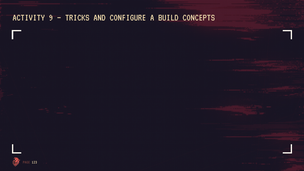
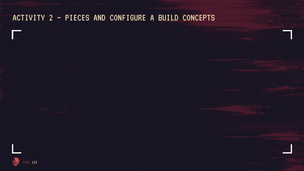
9: 9 -> 2 (51, 17)
TRICKS: TRICKS -> PIECES (77, 17)
